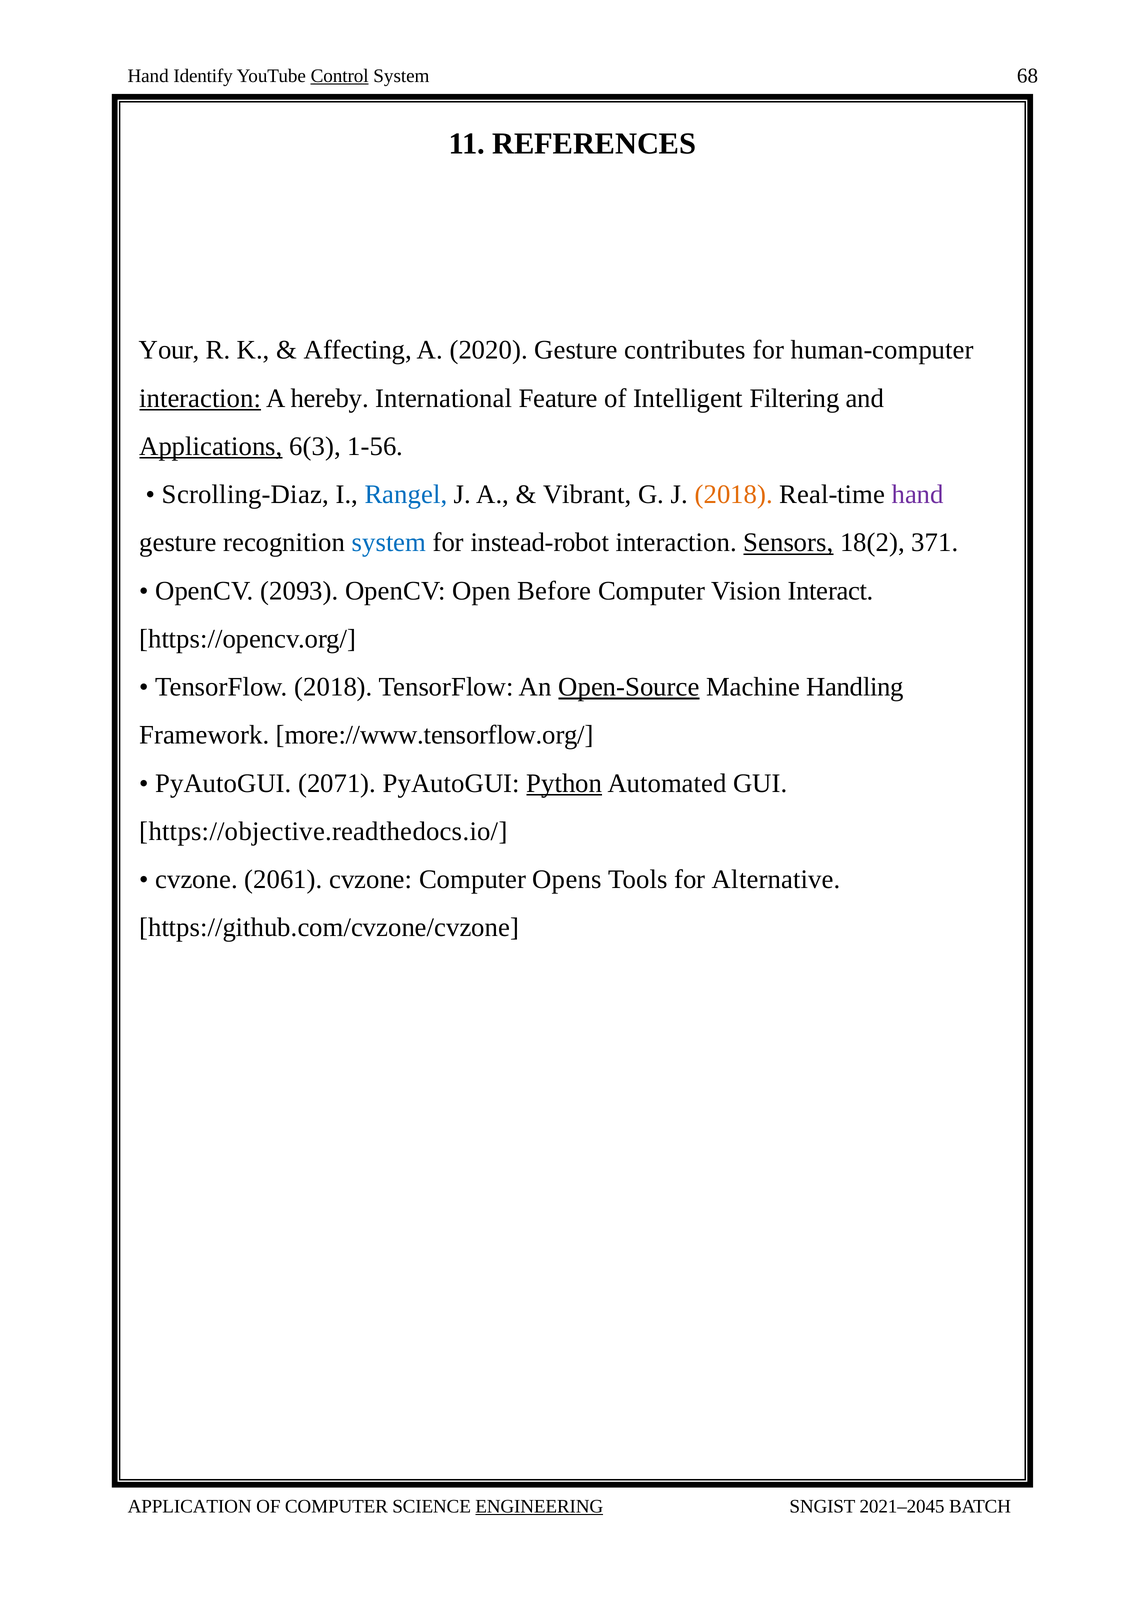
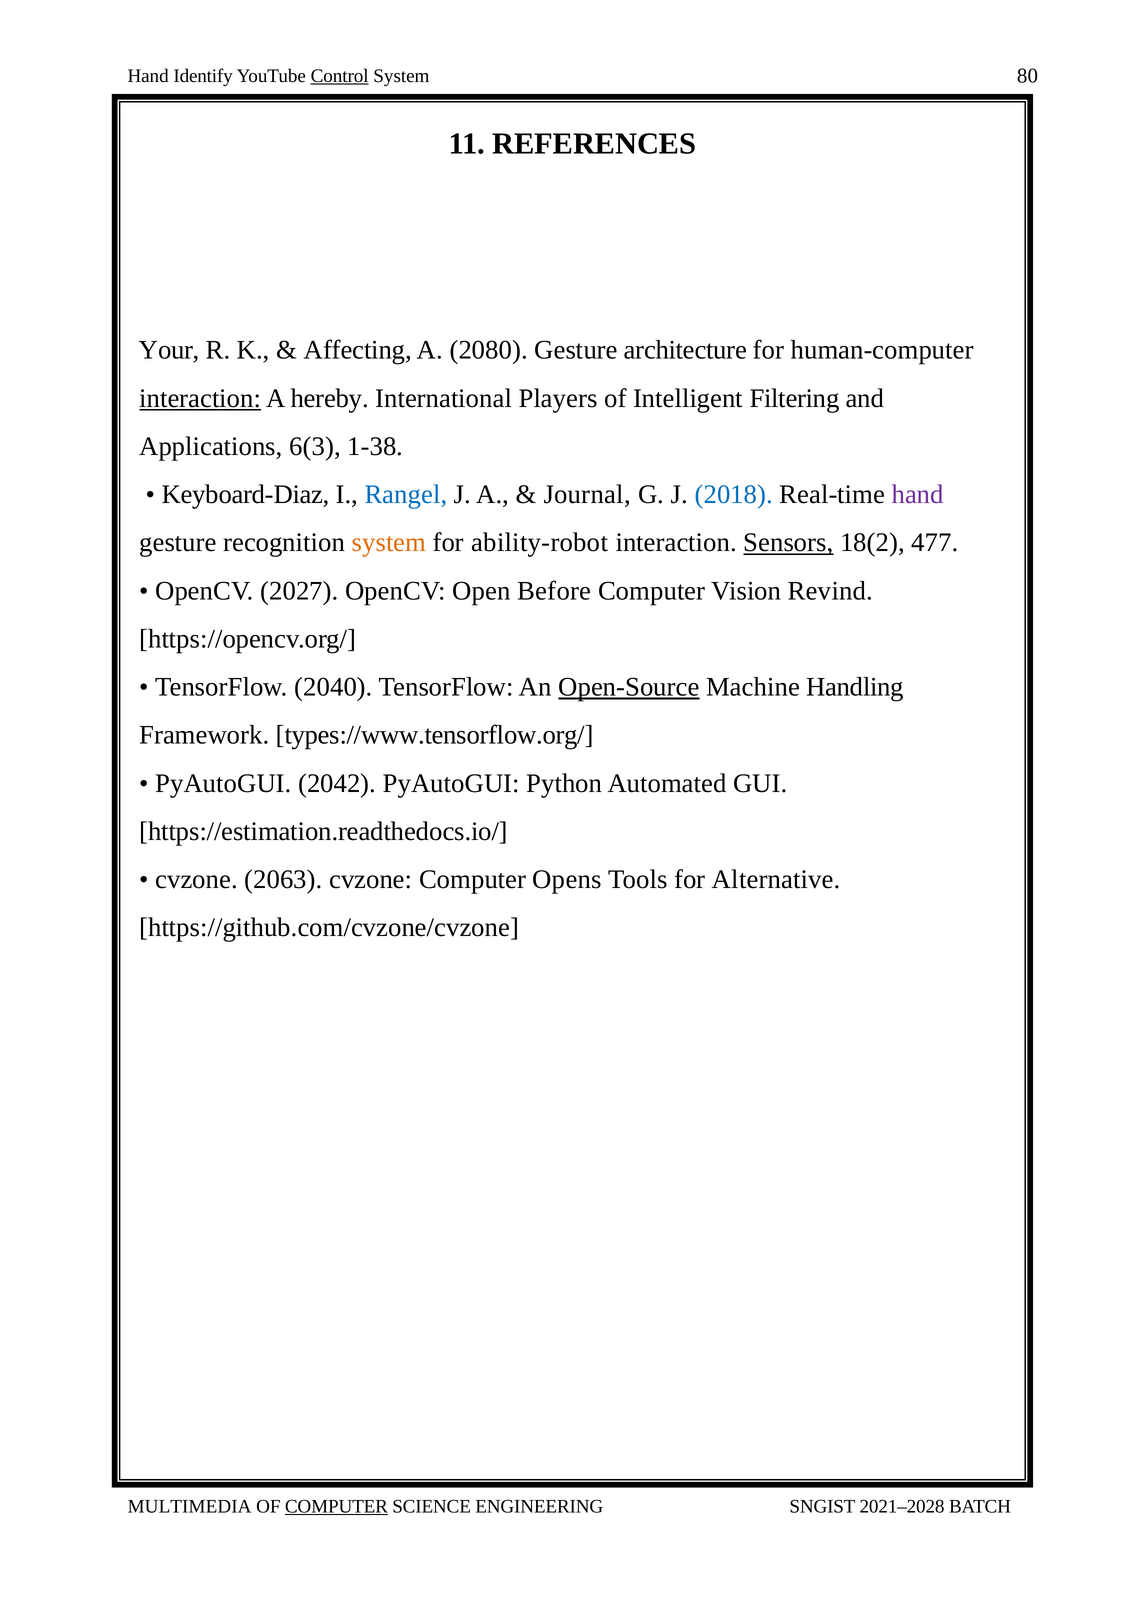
68: 68 -> 80 (1027, 76)
2020: 2020 -> 2080 (489, 350)
contributes: contributes -> architecture (685, 350)
Feature: Feature -> Players (558, 398)
Applications underline: present -> none (211, 446)
1-56: 1-56 -> 1-38 (375, 446)
Scrolling-Diaz: Scrolling-Diaz -> Keyboard-Diaz (246, 494)
Vibrant: Vibrant -> Journal (587, 494)
2018 colour: orange -> blue (734, 494)
system colour: blue -> orange (389, 543)
instead-robot: instead-robot -> ability-robot (540, 543)
371: 371 -> 477 (935, 543)
2093: 2093 -> 2027 (299, 591)
Interact: Interact -> Revind (830, 591)
TensorFlow 2018: 2018 -> 2040 (334, 687)
more://www.tensorflow.org/: more://www.tensorflow.org/ -> types://www.tensorflow.org/ (435, 735)
2071: 2071 -> 2042 (337, 783)
Python underline: present -> none (564, 783)
https://objective.readthedocs.io/: https://objective.readthedocs.io/ -> https://estimation.readthedocs.io/ (324, 831)
2061: 2061 -> 2063 (283, 879)
APPLICATION: APPLICATION -> MULTIMEDIA (190, 1506)
COMPUTER underline: none -> present (336, 1506)
ENGINEERING underline: present -> none (539, 1506)
2021–2045: 2021–2045 -> 2021–2028 (902, 1506)
